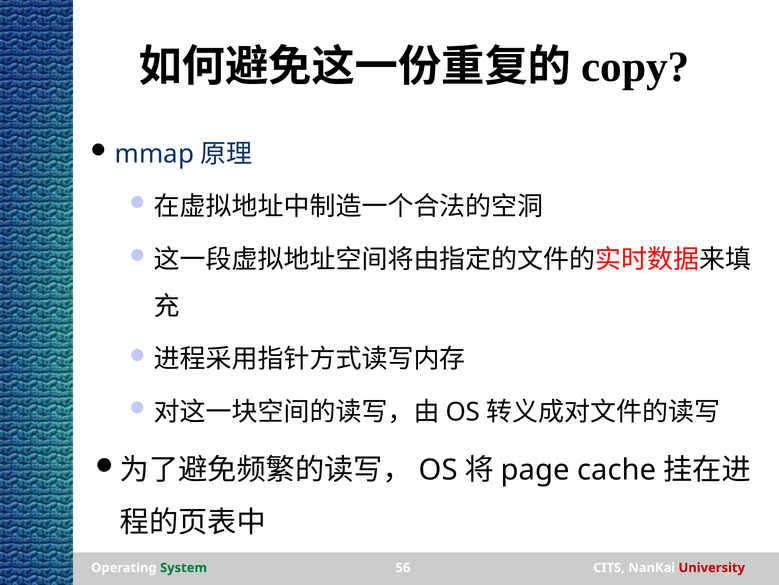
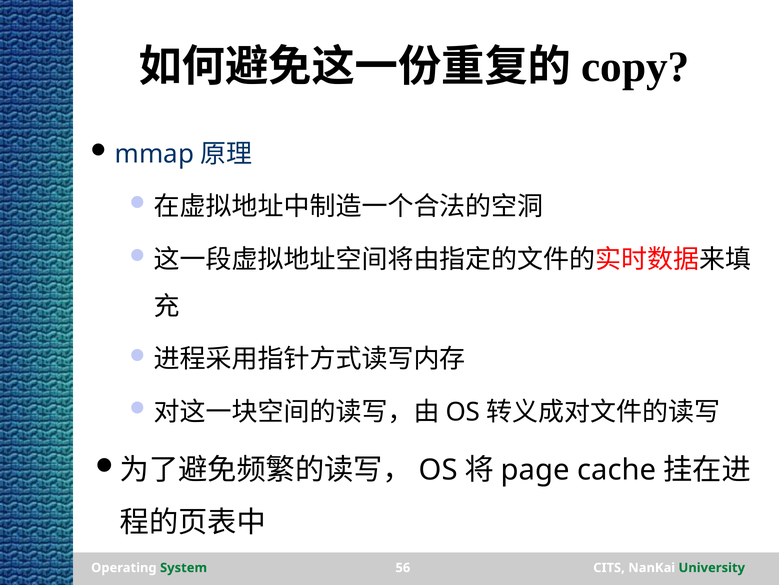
University colour: red -> green (712, 567)
